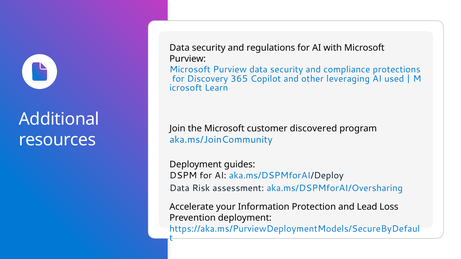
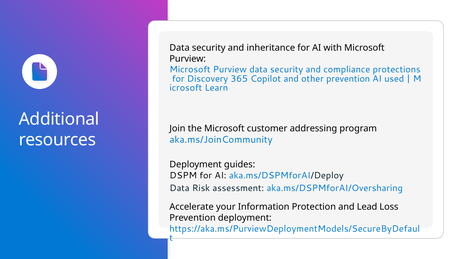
regulations: regulations -> inheritance (271, 48)
other leveraging: leveraging -> prevention (348, 79)
discovered: discovered -> addressing (313, 129)
